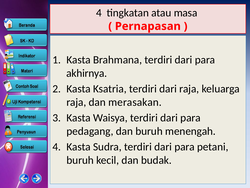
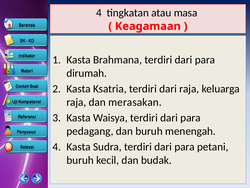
Pernapasan: Pernapasan -> Keagamaan (148, 26)
akhirnya: akhirnya -> dirumah (87, 73)
